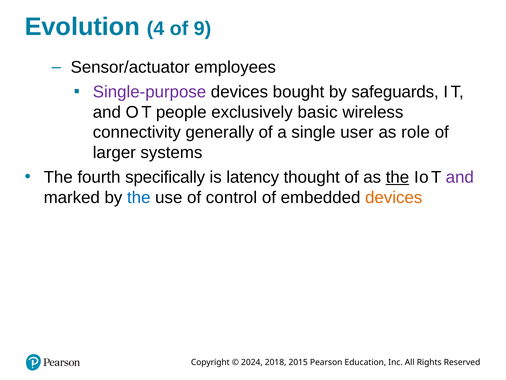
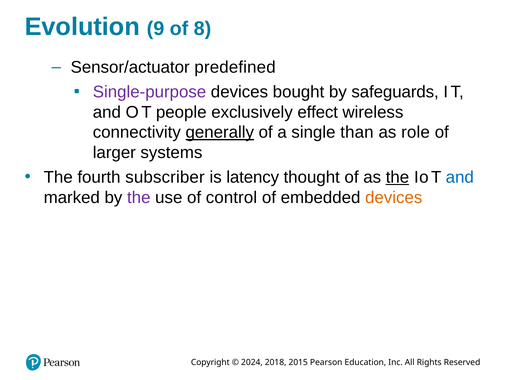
4: 4 -> 9 (156, 29)
9: 9 -> 8 (202, 29)
employees: employees -> predefined (235, 67)
basic: basic -> effect (318, 112)
generally underline: none -> present (220, 132)
user: user -> than (357, 132)
specifically: specifically -> subscriber (165, 177)
and colour: purple -> blue (460, 177)
the colour: blue -> purple (139, 197)
